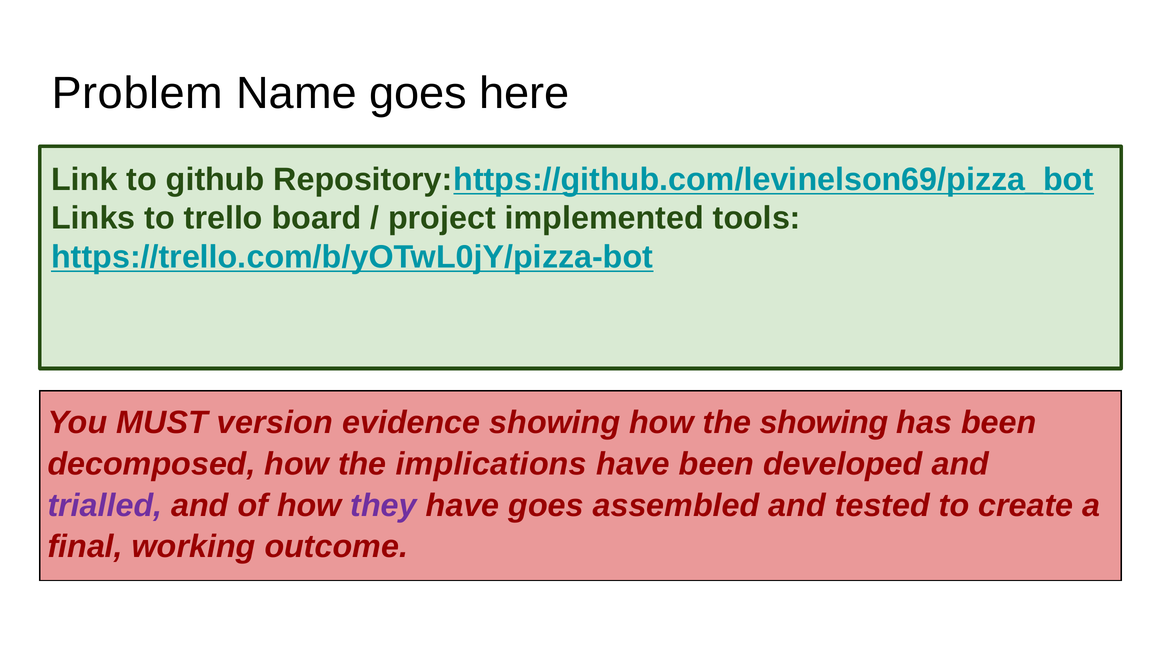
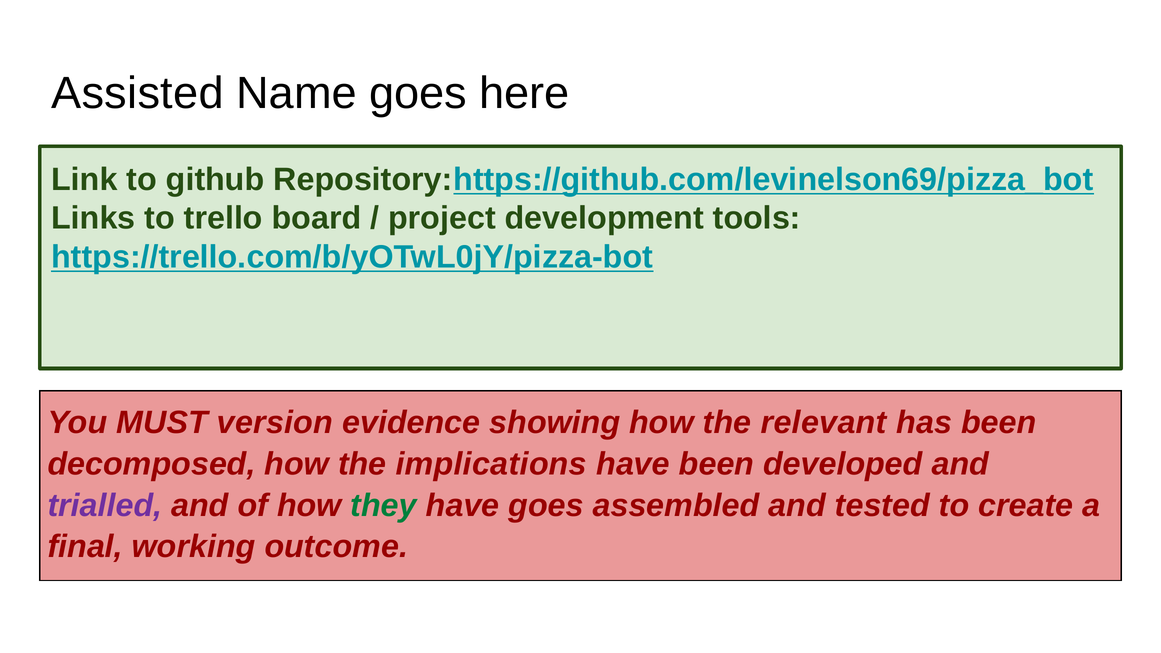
Problem: Problem -> Assisted (137, 93)
implemented: implemented -> development (604, 218)
the showing: showing -> relevant (824, 423)
they colour: purple -> green (384, 505)
